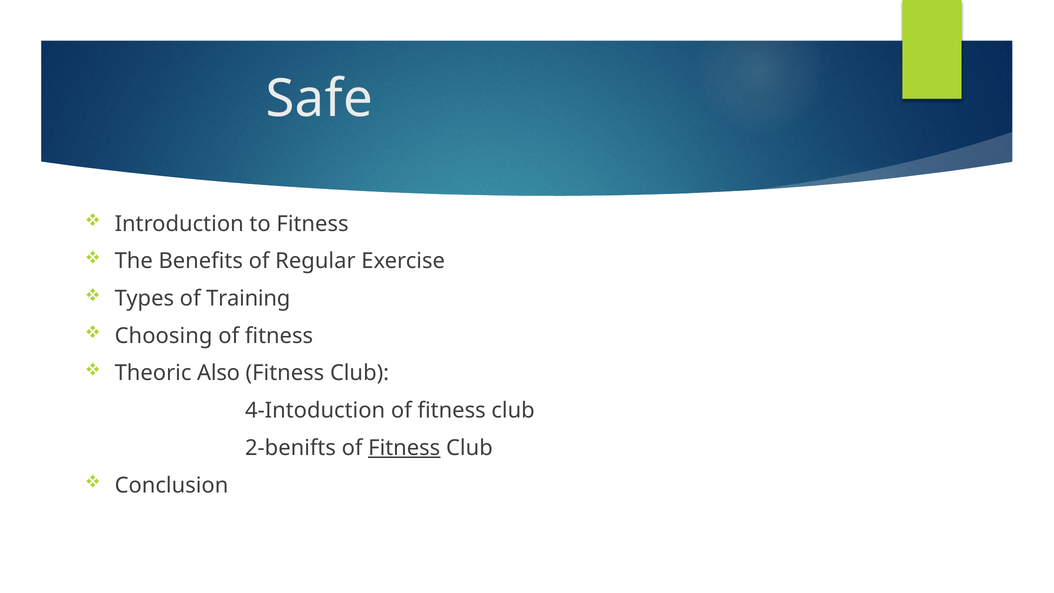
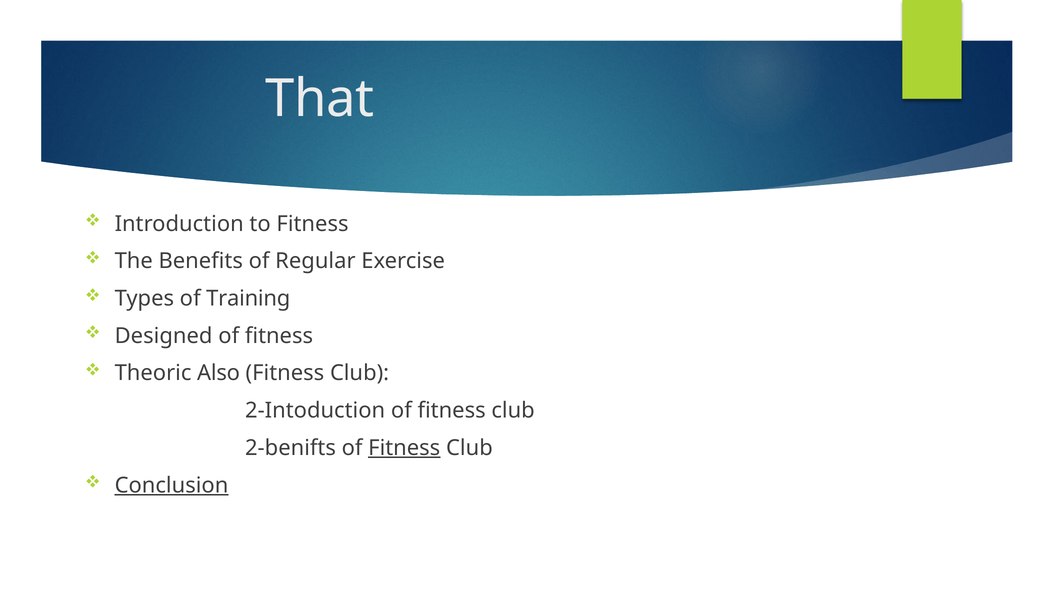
Safe: Safe -> That (320, 99)
Choosing: Choosing -> Designed (164, 336)
4-Intoduction: 4-Intoduction -> 2-Intoduction (315, 410)
Conclusion underline: none -> present (172, 485)
